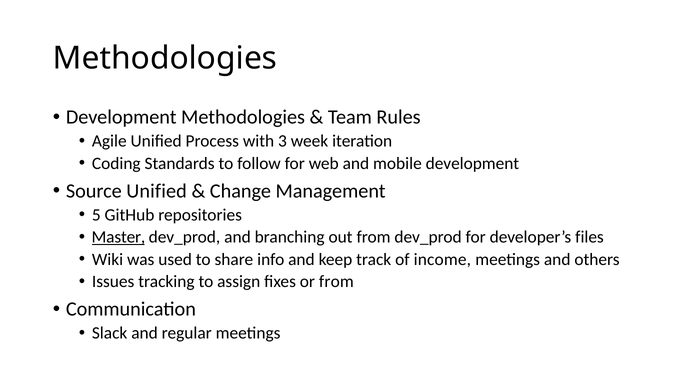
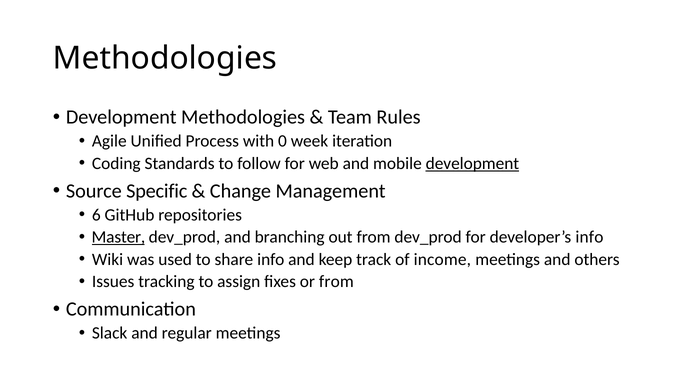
3: 3 -> 0 (282, 141)
development underline: none -> present (472, 164)
Source Unified: Unified -> Specific (157, 191)
5: 5 -> 6 (96, 215)
developer’s files: files -> info (589, 237)
